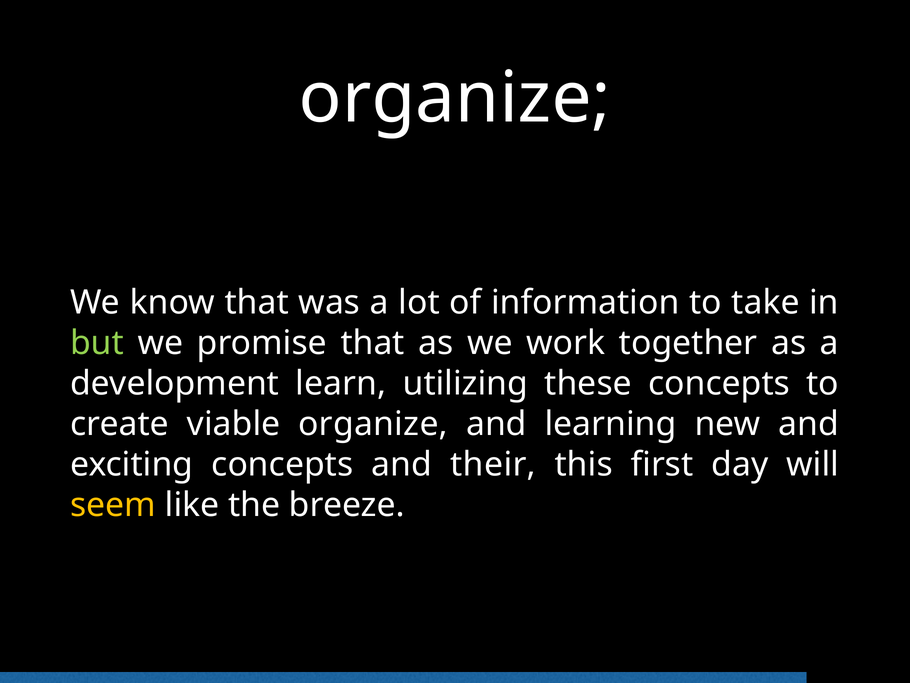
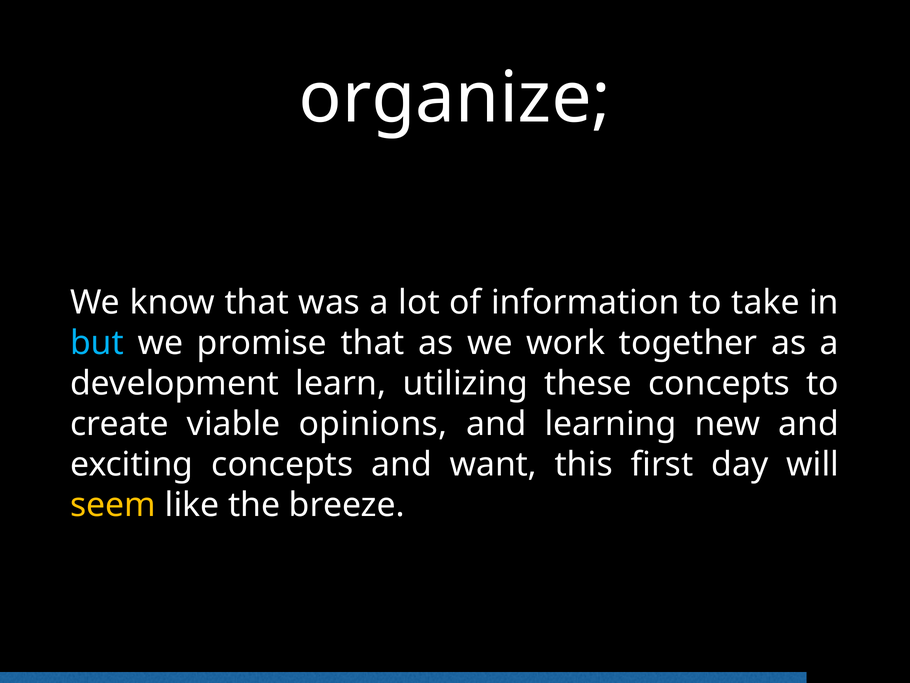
but colour: light green -> light blue (97, 343)
viable organize: organize -> opinions (373, 424)
their: their -> want (493, 464)
